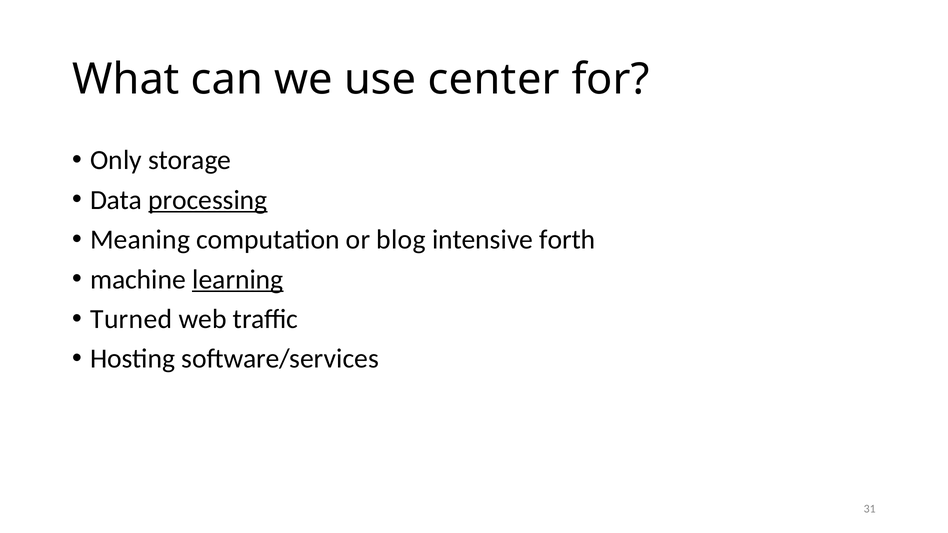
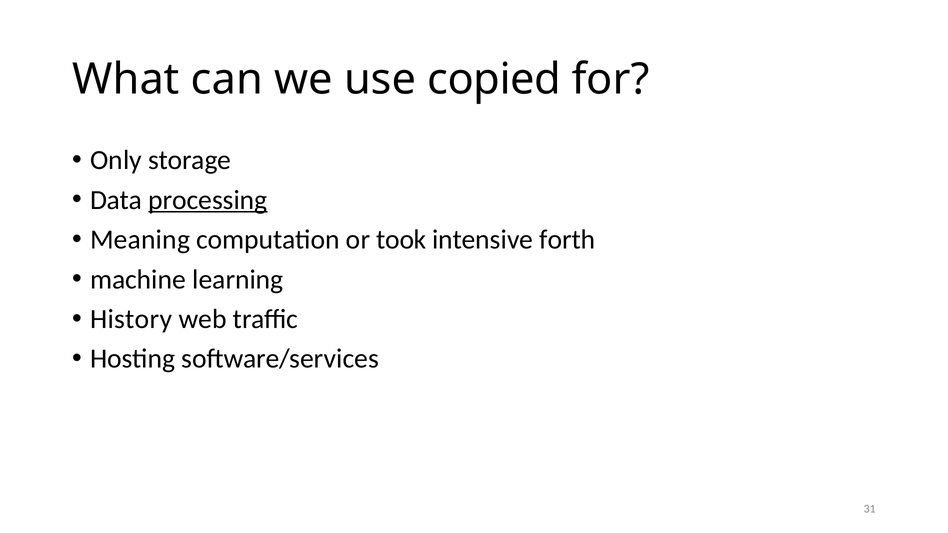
center: center -> copied (494, 80)
blog: blog -> took (401, 240)
learning underline: present -> none (238, 280)
Turned: Turned -> History (131, 319)
